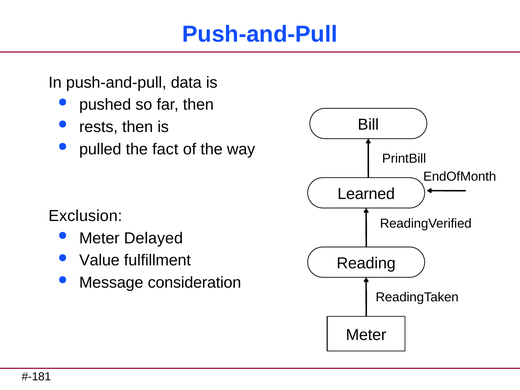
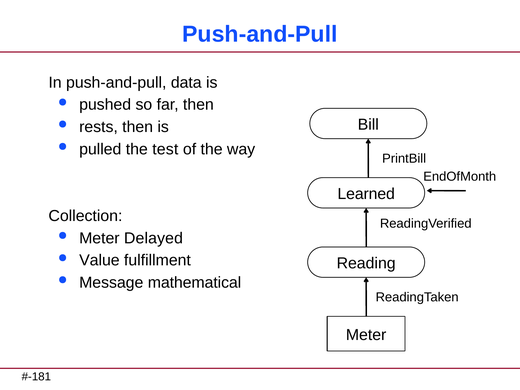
fact: fact -> test (165, 149)
Exclusion: Exclusion -> Collection (85, 216)
consideration: consideration -> mathematical (195, 283)
